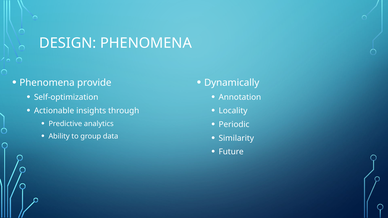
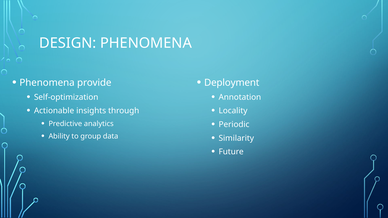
Dynamically: Dynamically -> Deployment (232, 83)
